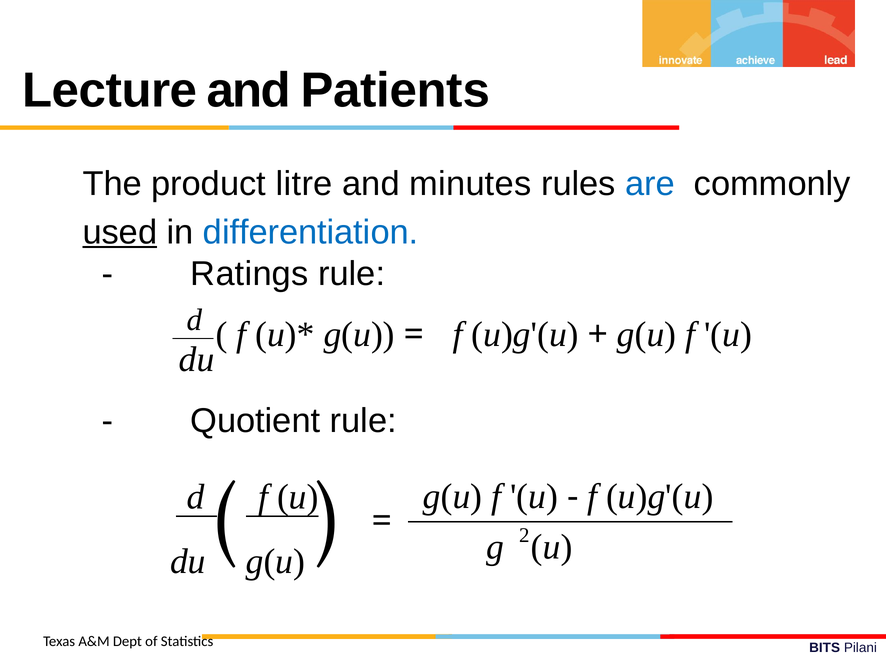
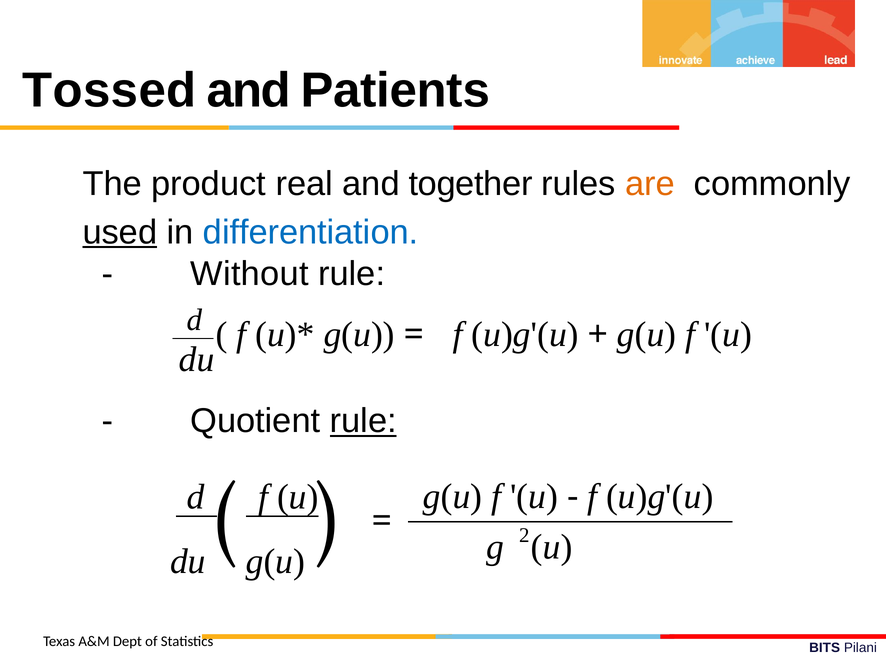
Lecture: Lecture -> Tossed (109, 90)
litre: litre -> real (304, 184)
minutes: minutes -> together (471, 184)
are colour: blue -> orange (650, 184)
Ratings: Ratings -> Without (249, 274)
rule underline: none -> present (363, 421)
